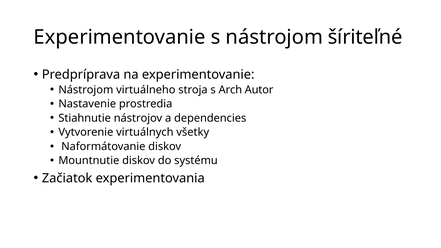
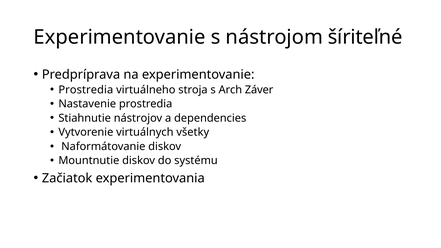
Nástrojom: Nástrojom -> Prostredia (86, 90)
Autor: Autor -> Záver (259, 90)
